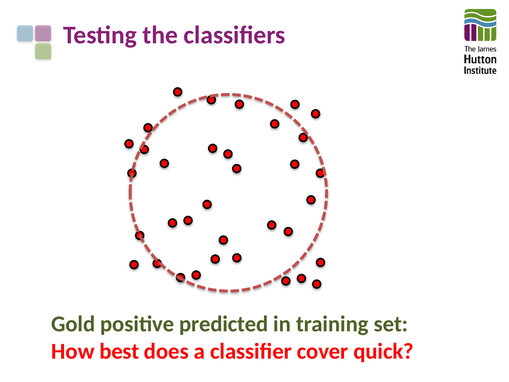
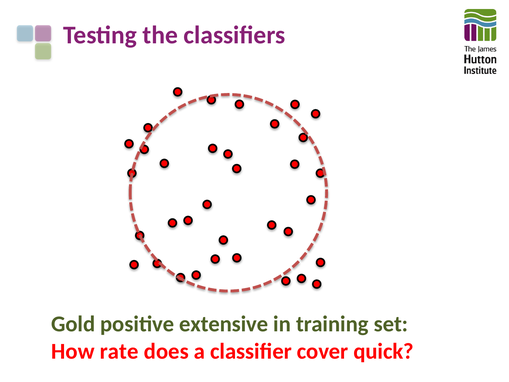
predicted: predicted -> extensive (224, 324)
best: best -> rate (119, 351)
